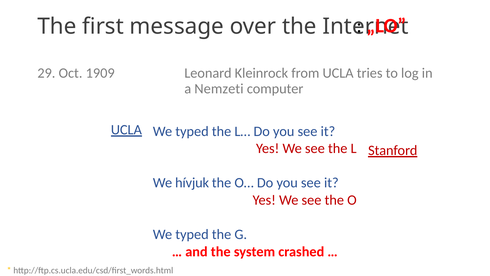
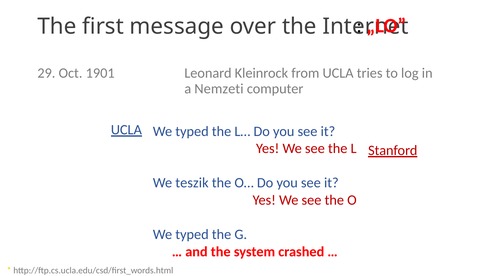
1909: 1909 -> 1901 (100, 73)
hívjuk: hívjuk -> teszik (192, 183)
